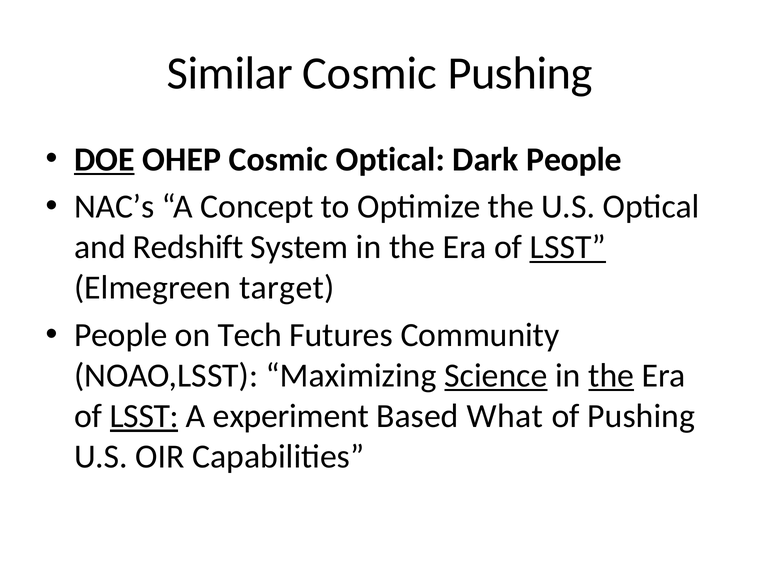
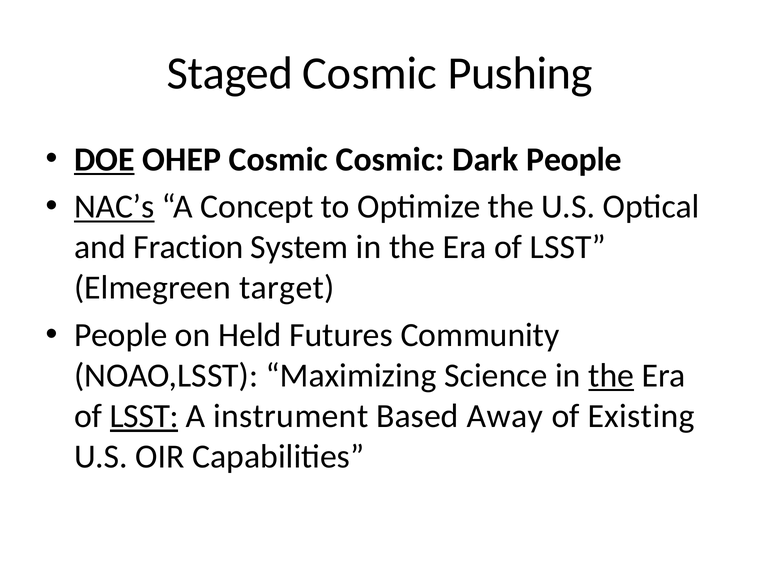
Similar: Similar -> Staged (230, 74)
Cosmic Optical: Optical -> Cosmic (390, 159)
NAC’s underline: none -> present (114, 207)
Redshift: Redshift -> Fraction (188, 247)
LSST underline: present -> none (568, 247)
Tech: Tech -> Held (250, 335)
Science underline: present -> none (496, 376)
experiment: experiment -> instrument (291, 416)
What: What -> Away (505, 416)
of Pushing: Pushing -> Existing (641, 416)
